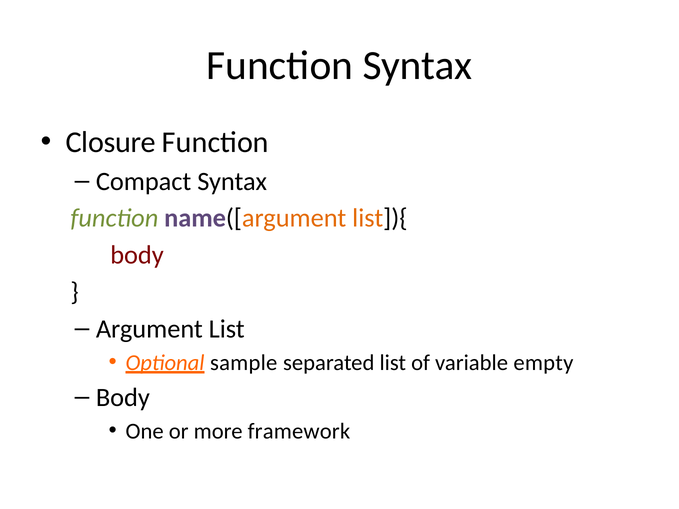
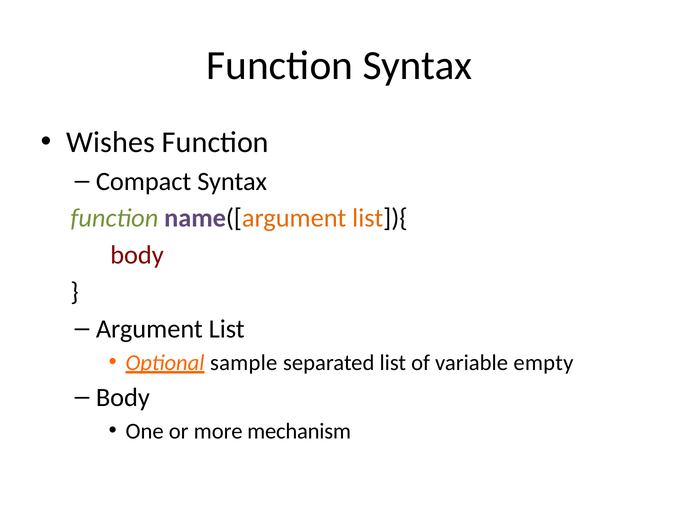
Closure: Closure -> Wishes (111, 142)
framework: framework -> mechanism (299, 431)
